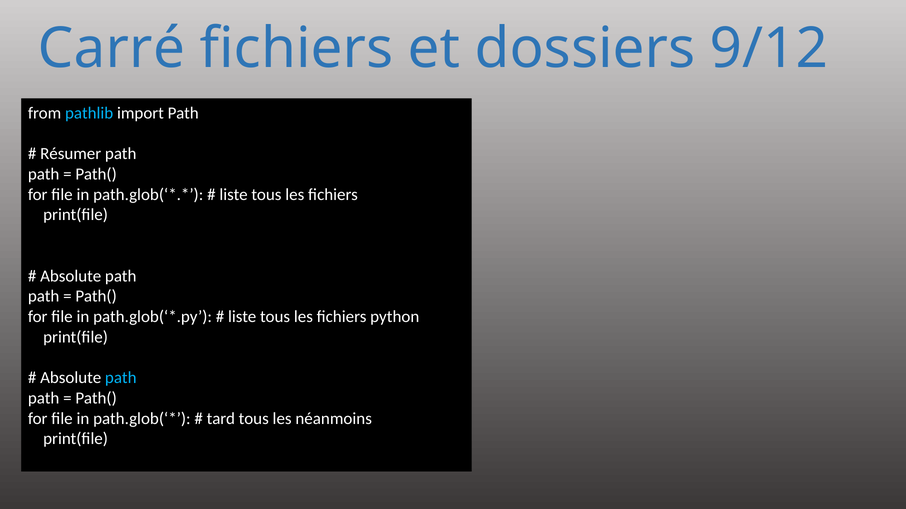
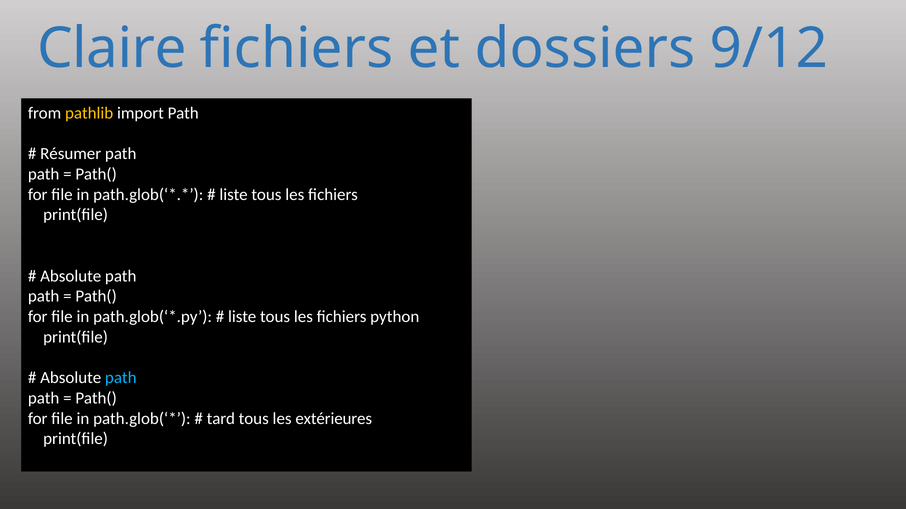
Carré: Carré -> Claire (112, 49)
pathlib colour: light blue -> yellow (89, 113)
néanmoins: néanmoins -> extérieures (334, 419)
